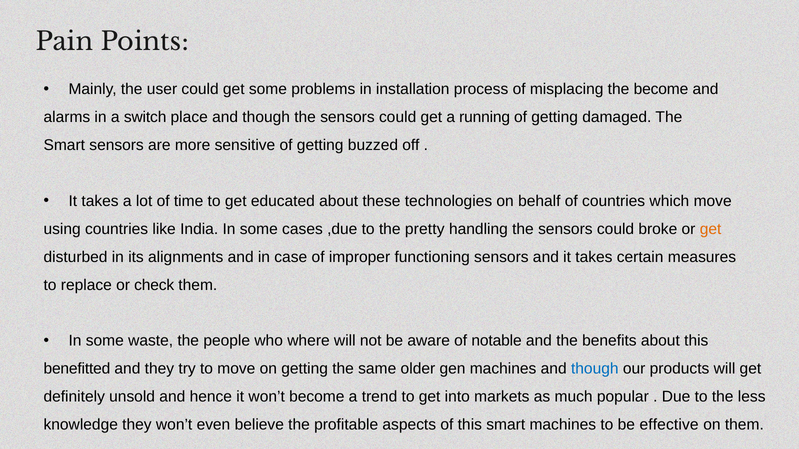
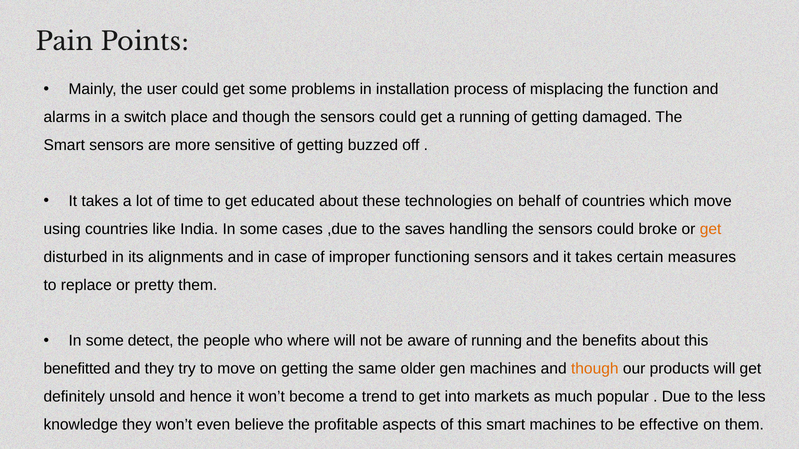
the become: become -> function (661, 89)
pretty: pretty -> saves (425, 229)
check: check -> pretty (154, 285)
waste: waste -> detect (151, 341)
of notable: notable -> running (497, 341)
though colour: blue -> orange (595, 369)
